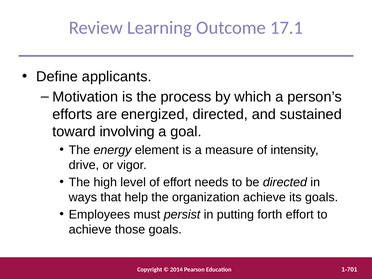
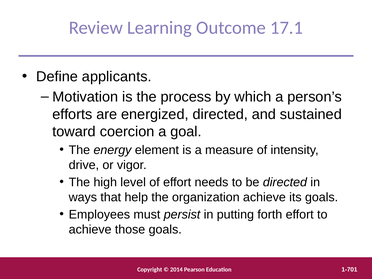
involving: involving -> coercion (127, 132)
